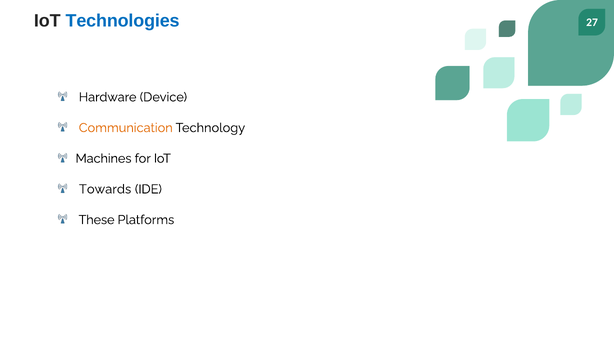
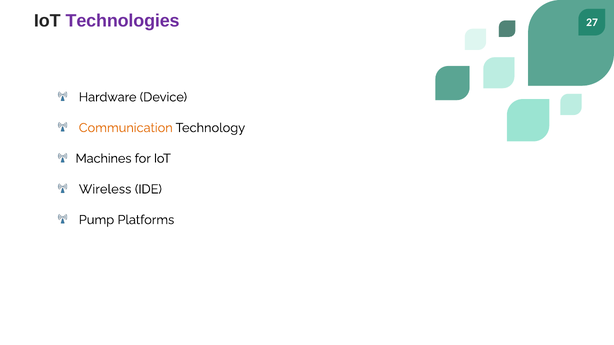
Technologies colour: blue -> purple (123, 21)
Towards: Towards -> Wireless (105, 189)
These: These -> Pump (96, 220)
